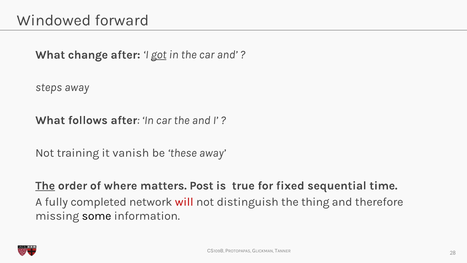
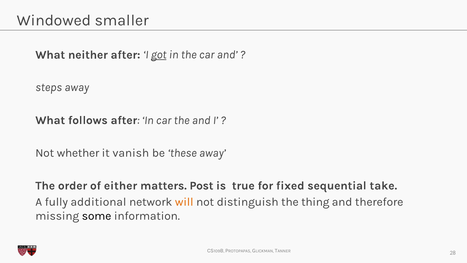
forward: forward -> smaller (122, 20)
change: change -> neither (88, 55)
training: training -> whether (78, 153)
The underline: present -> none (45, 185)
where: where -> either (121, 185)
time: time -> take (383, 185)
completed: completed -> additional (98, 202)
will colour: red -> orange (184, 202)
